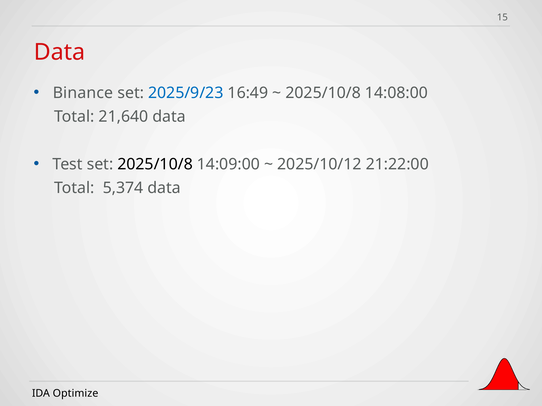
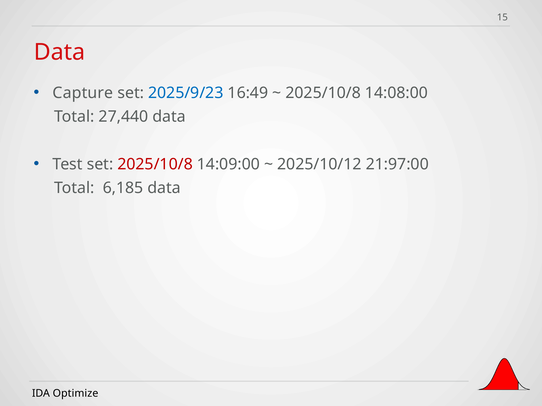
Binance: Binance -> Capture (83, 93)
21,640: 21,640 -> 27,440 (123, 117)
2025/10/8 colour: black -> red (155, 164)
21:22:00: 21:22:00 -> 21:97:00 (397, 164)
5,374: 5,374 -> 6,185 (123, 188)
